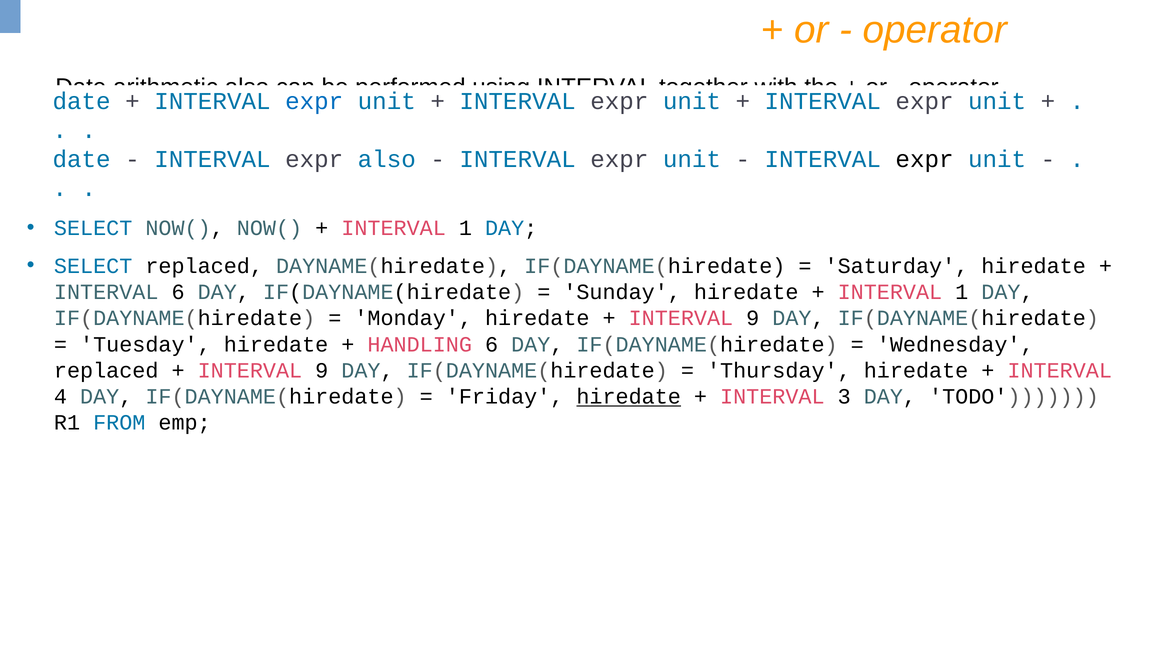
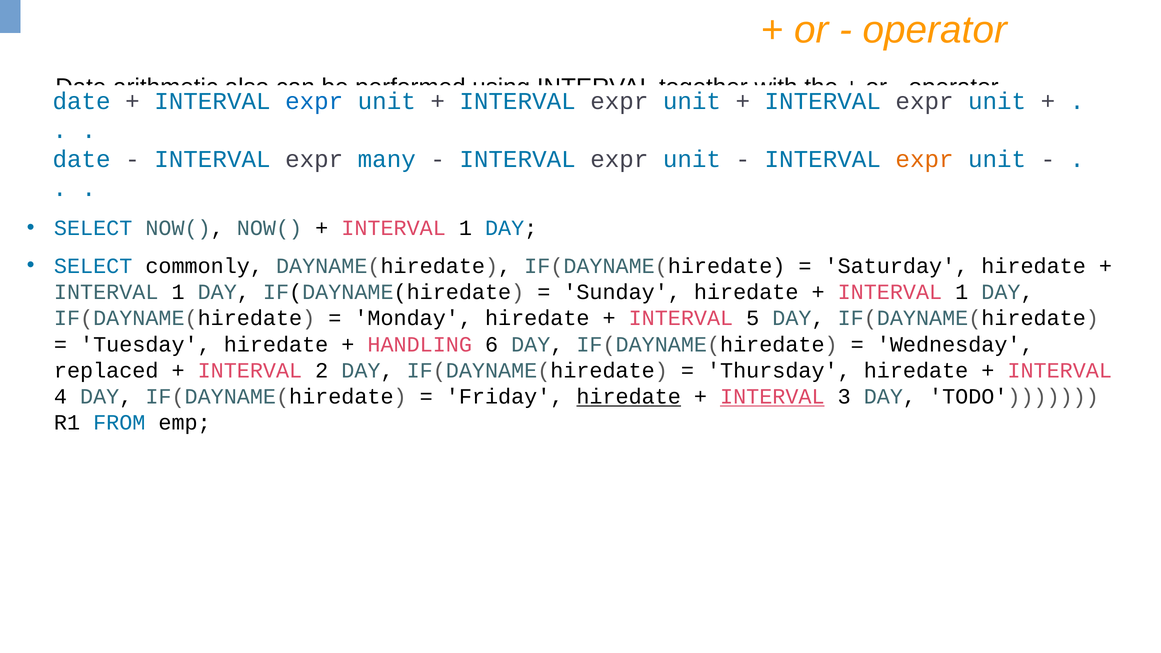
expr also: also -> many (387, 159)
expr colour: black -> orange (925, 159)
SELECT replaced: replaced -> commonly (204, 266)
6: 6 -> 1 (178, 292)
9: 9 -> 5 (753, 318)
9: 9 -> 2 (322, 370)
INTERVAL underline: none -> present (772, 397)
